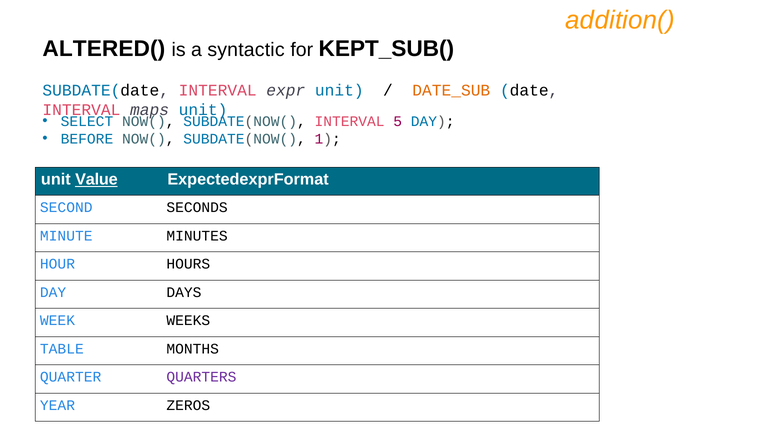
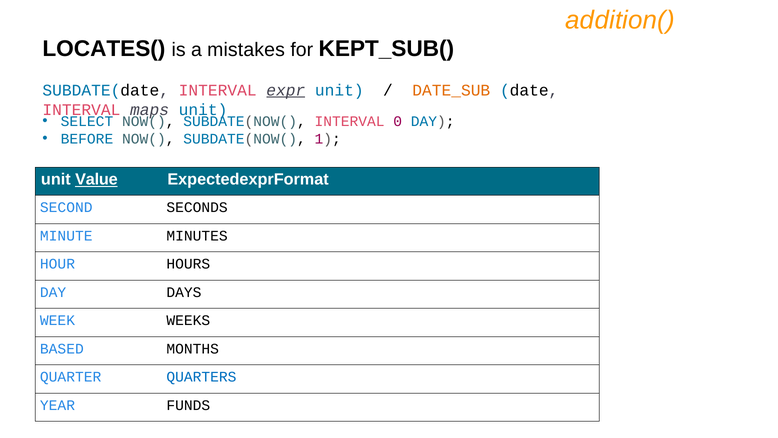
ALTERED(: ALTERED( -> LOCATES( (104, 49)
syntactic: syntactic -> mistakes (246, 50)
expr underline: none -> present (286, 90)
5: 5 -> 0 (398, 121)
TABLE: TABLE -> BASED (62, 348)
QUARTERS colour: purple -> blue (201, 377)
ZEROS: ZEROS -> FUNDS (188, 405)
